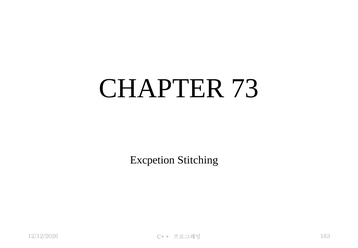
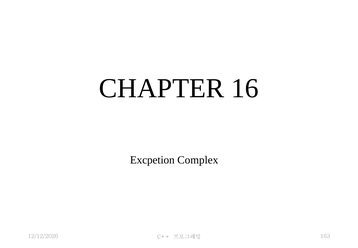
73: 73 -> 16 (245, 88)
Stitching: Stitching -> Complex (198, 160)
